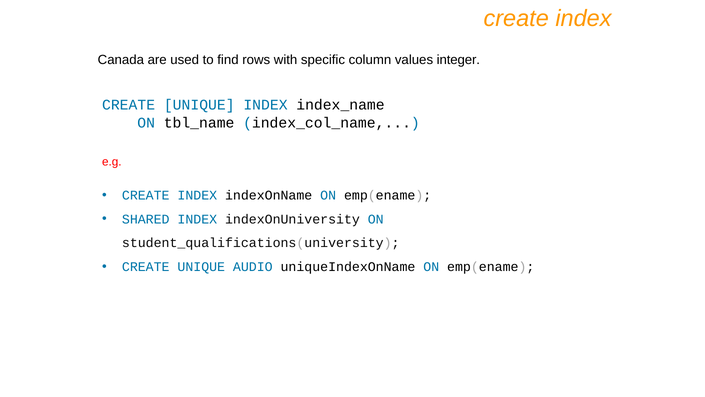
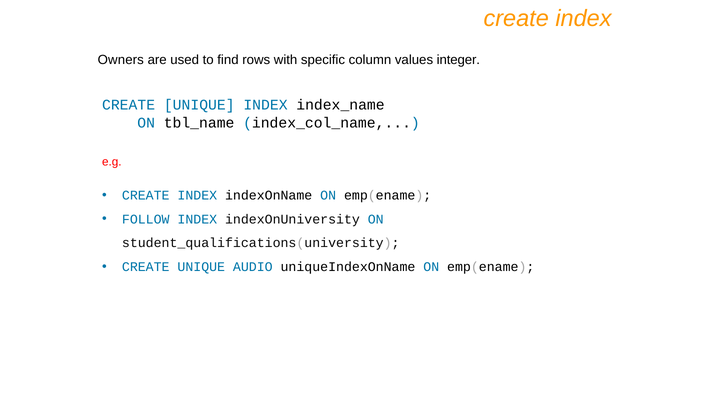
Canada: Canada -> Owners (121, 60)
SHARED: SHARED -> FOLLOW (146, 219)
